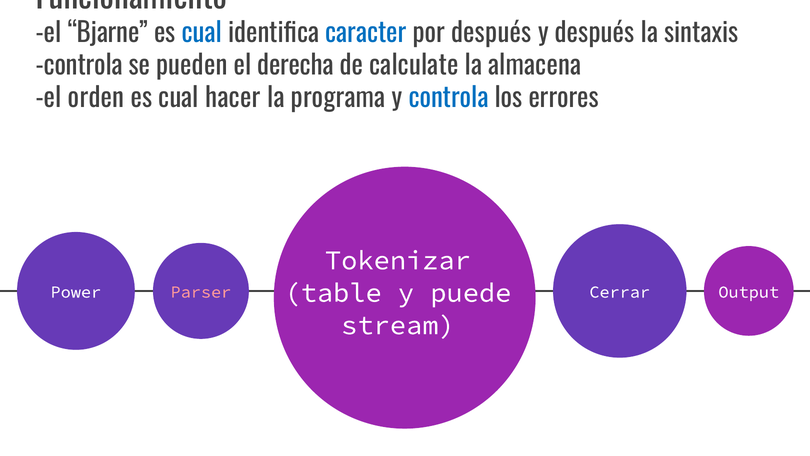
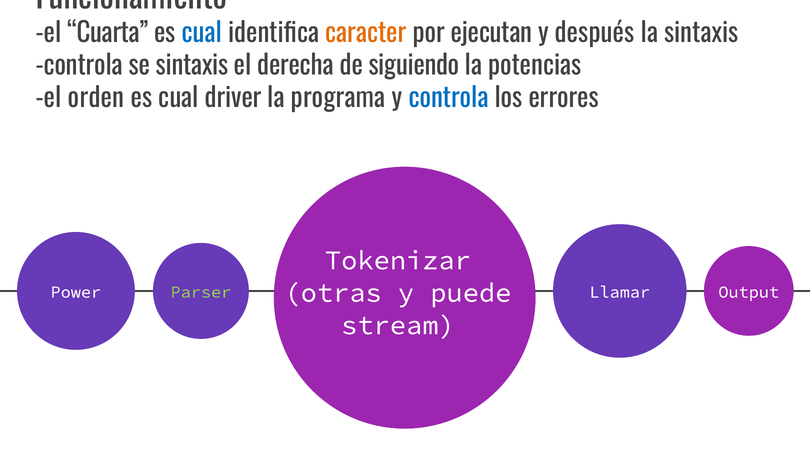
Bjarne: Bjarne -> Cuarta (108, 33)
caracter colour: blue -> orange (366, 33)
por después: después -> ejecutan (492, 33)
se pueden: pueden -> sintaxis (192, 66)
calculate: calculate -> siguiendo (414, 66)
almacena: almacena -> potencias (535, 66)
hacer: hacer -> driver (233, 98)
table: table -> otras (333, 293)
Parser colour: pink -> light green (201, 292)
Cerrar: Cerrar -> Llamar (620, 292)
